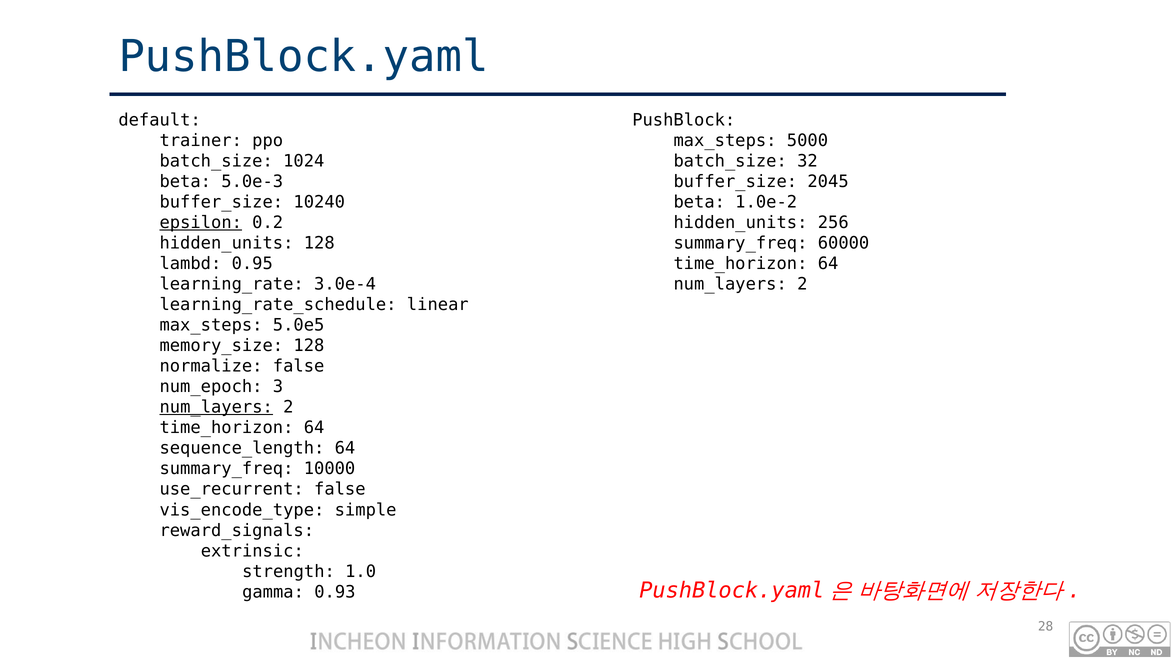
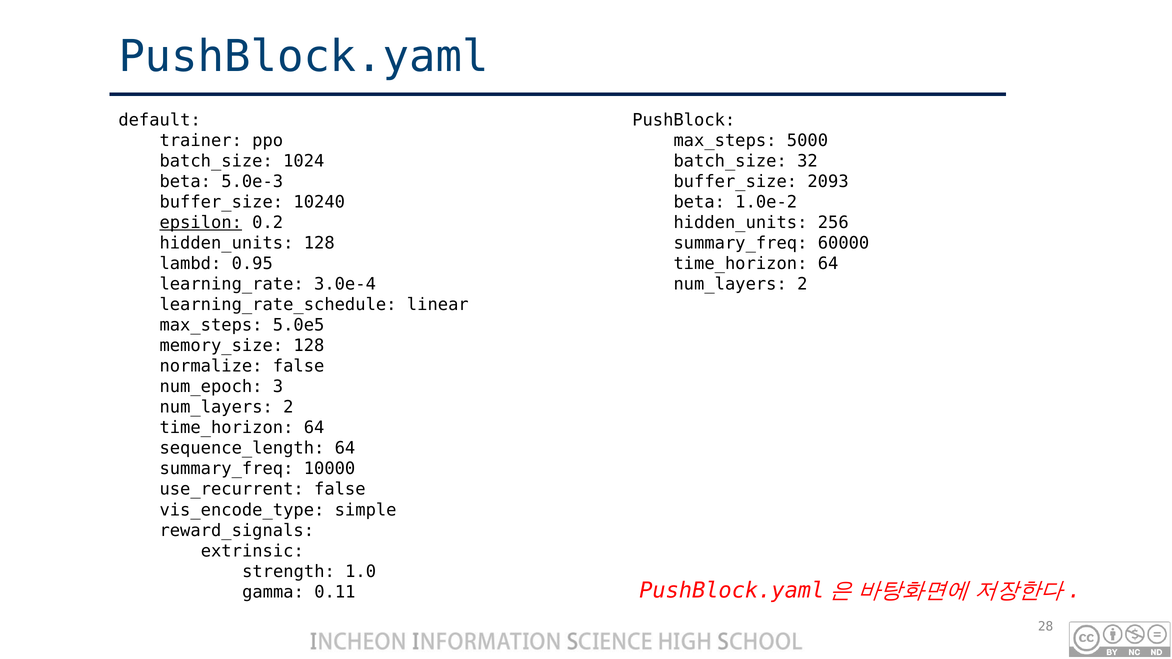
2045: 2045 -> 2093 (828, 182)
num_layers underline: present -> none (216, 407)
0.93: 0.93 -> 0.11 (335, 592)
